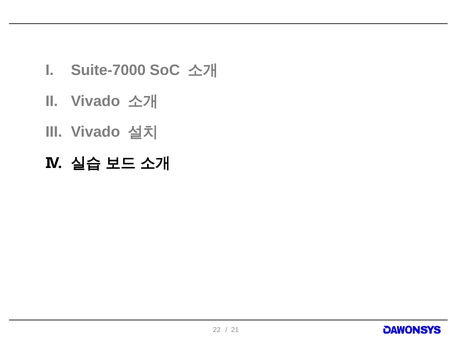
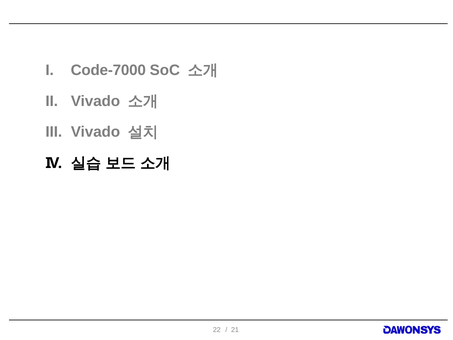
Suite-7000: Suite-7000 -> Code-7000 (108, 70)
